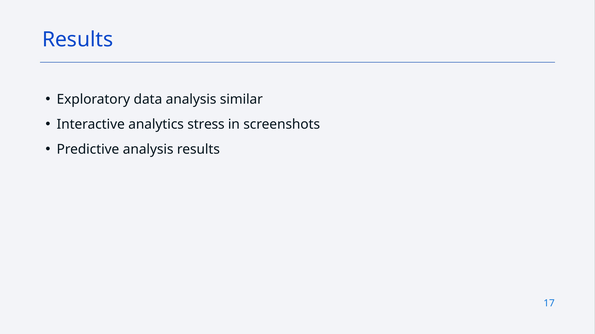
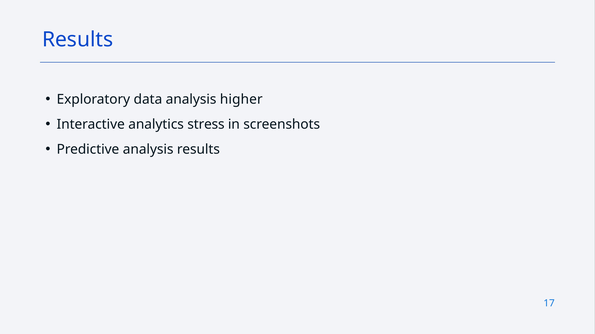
similar: similar -> higher (241, 100)
